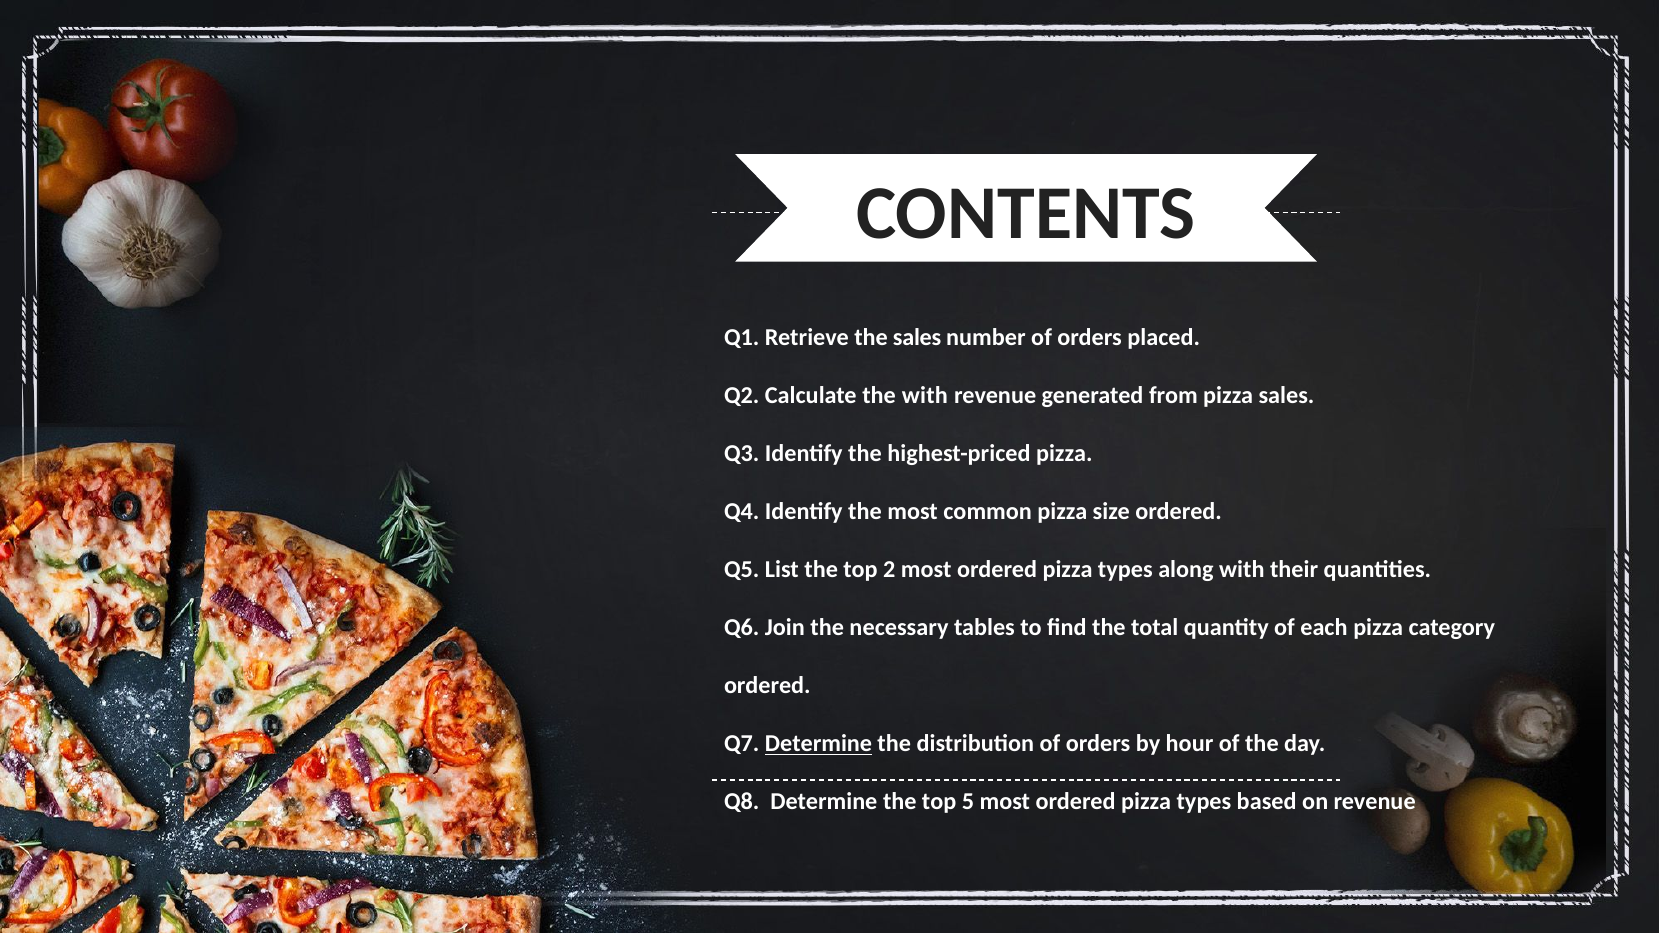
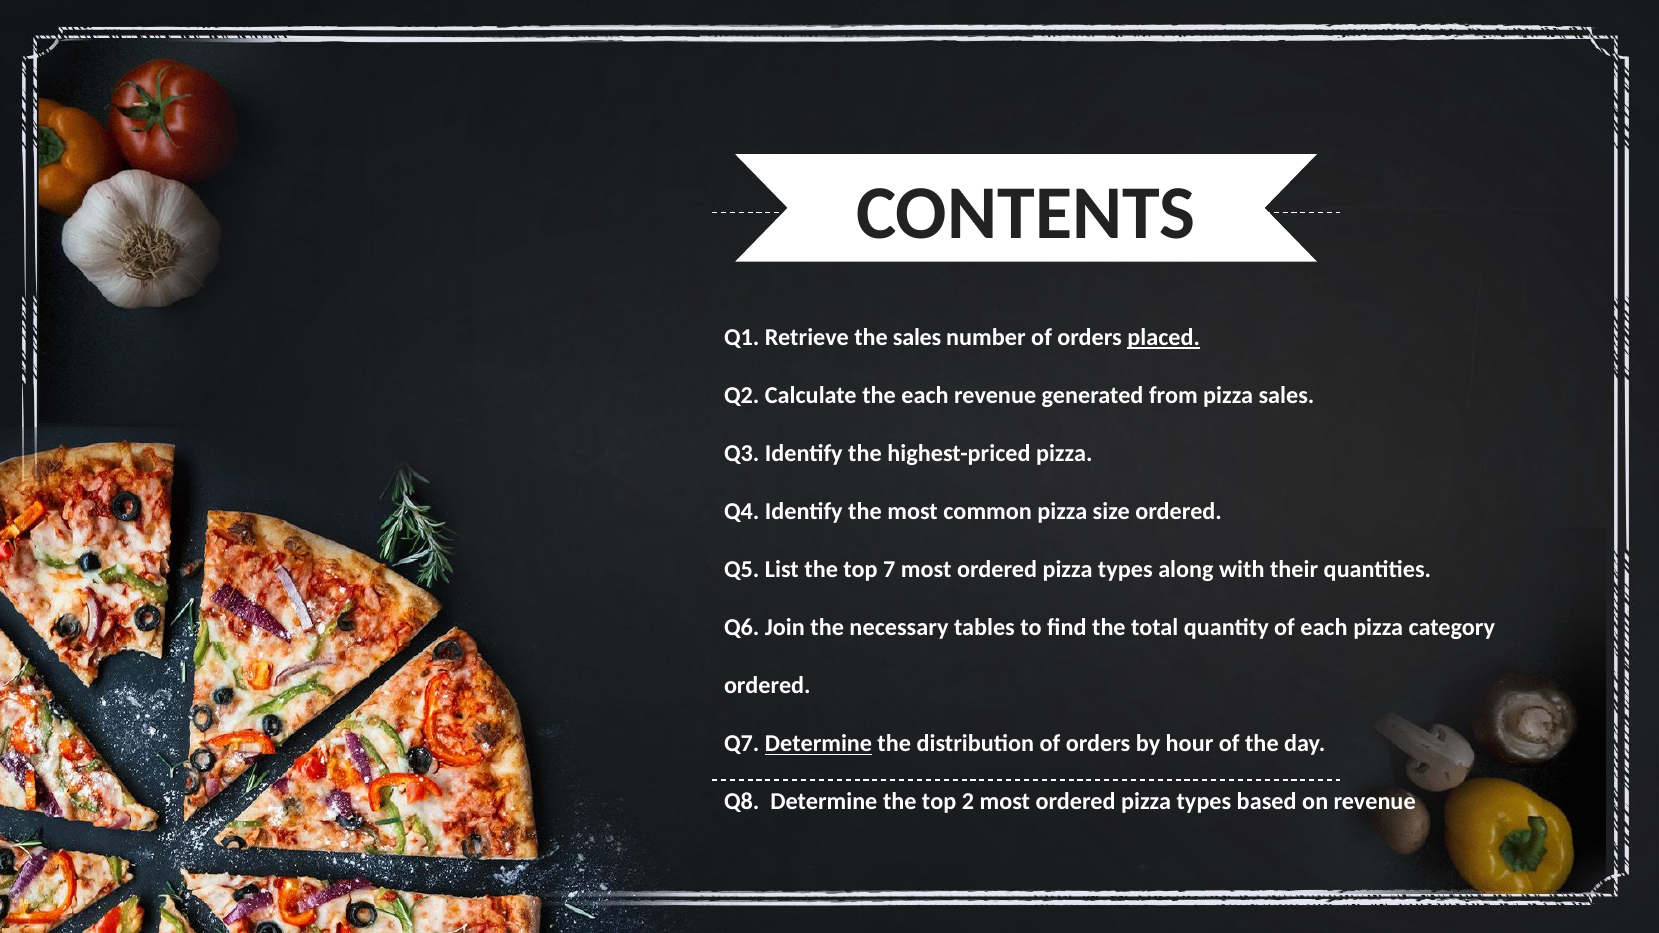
placed underline: none -> present (1164, 338)
the with: with -> each (925, 396)
2: 2 -> 7 (889, 570)
5: 5 -> 2 (968, 802)
